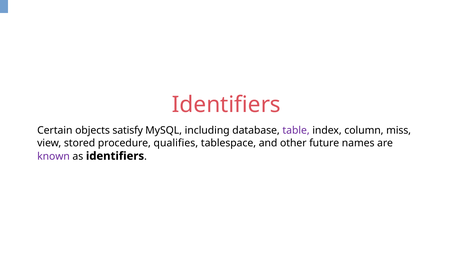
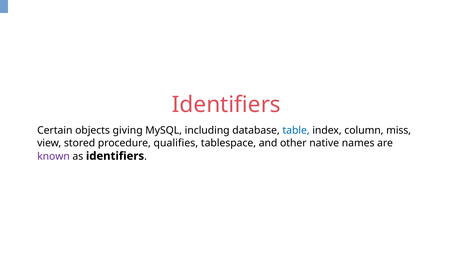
satisfy: satisfy -> giving (128, 130)
table colour: purple -> blue (296, 130)
future: future -> native (324, 143)
